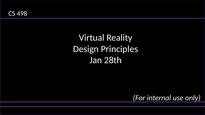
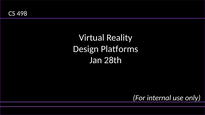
Principles: Principles -> Platforms (119, 49)
